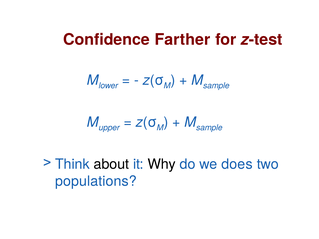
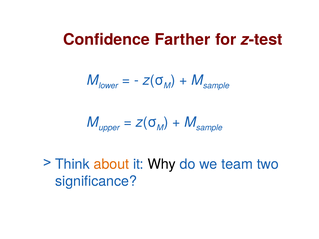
about colour: black -> orange (111, 164)
does: does -> team (237, 164)
populations: populations -> significance (96, 181)
